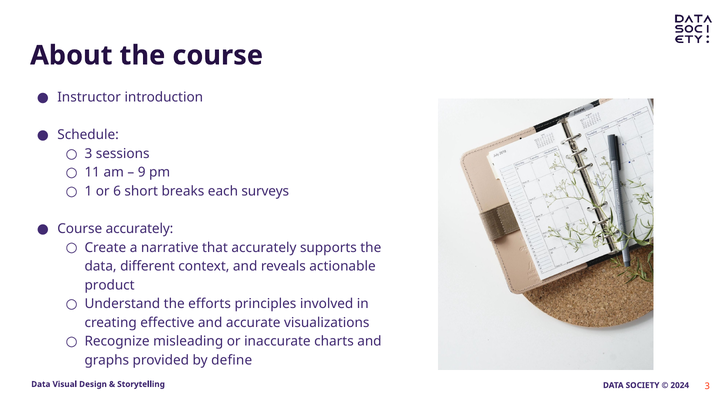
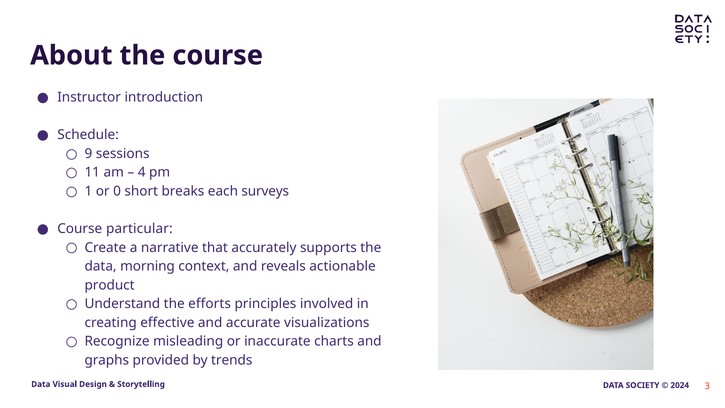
3: 3 -> 9 (88, 154)
9: 9 -> 4 (142, 172)
6: 6 -> 0 (117, 191)
Course accurately: accurately -> particular (139, 229)
different: different -> morning (148, 266)
define: define -> trends (232, 360)
